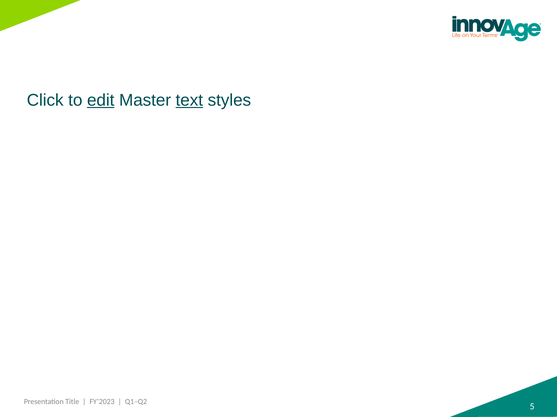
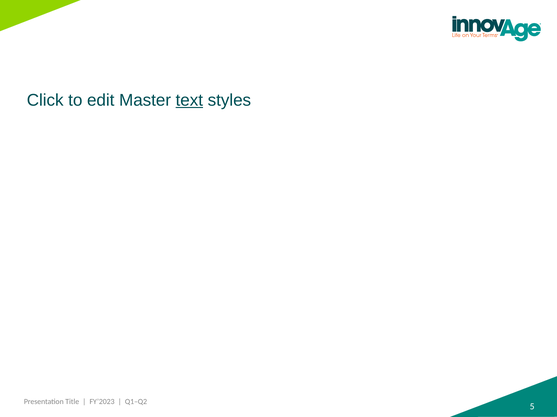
edit underline: present -> none (101, 100)
